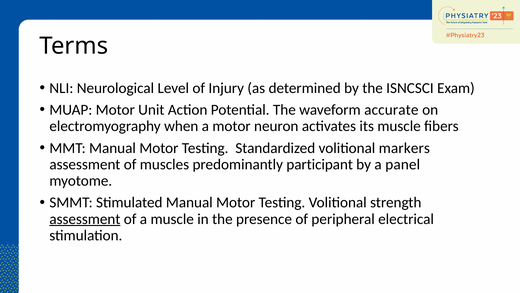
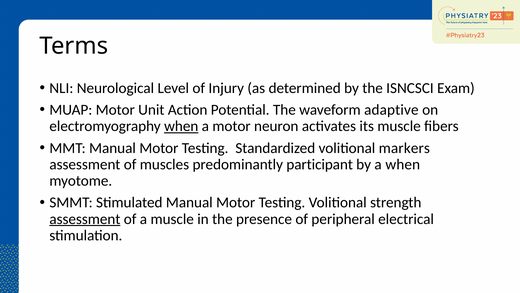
accurate: accurate -> adaptive (391, 110)
when underline: none -> present (181, 126)
a panel: panel -> when (403, 164)
